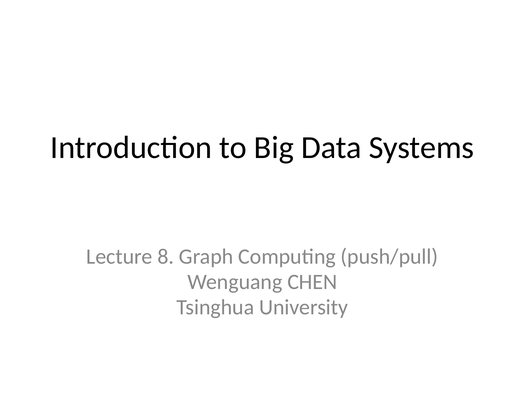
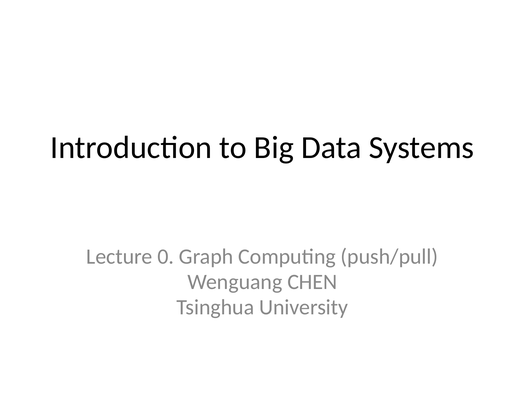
8: 8 -> 0 (166, 256)
